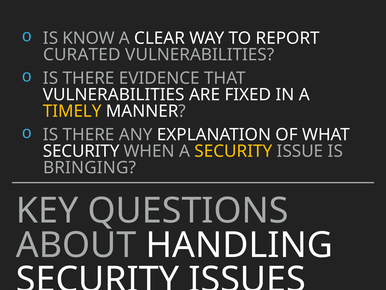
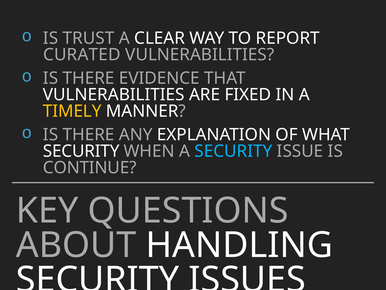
KNOW: KNOW -> TRUST (88, 38)
SECURITY colour: yellow -> light blue (233, 151)
BRINGING: BRINGING -> CONTINUE (90, 167)
